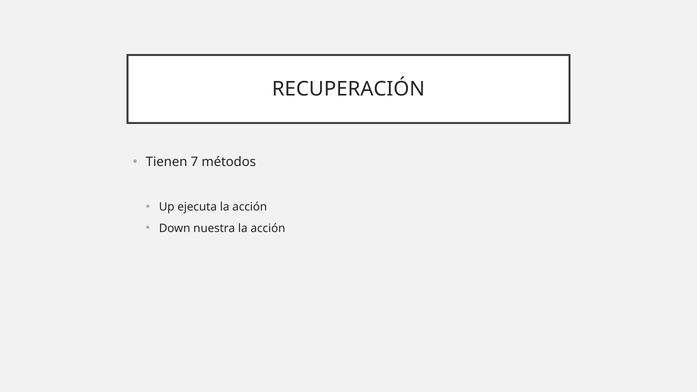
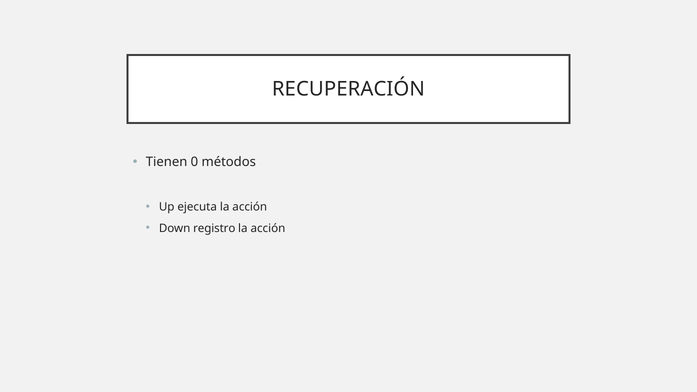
7: 7 -> 0 (194, 162)
nuestra: nuestra -> registro (214, 228)
